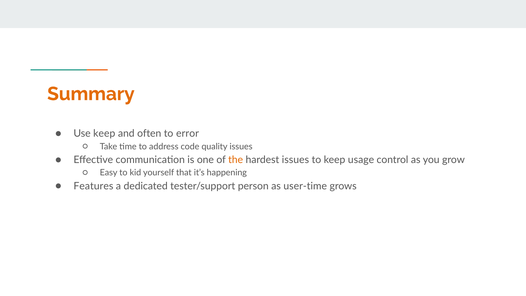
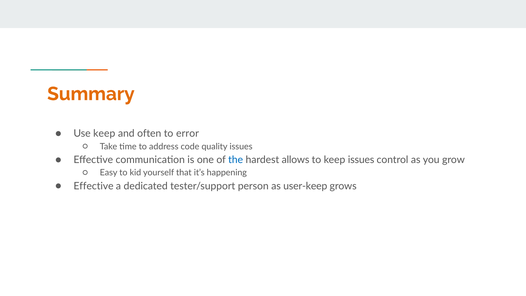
the colour: orange -> blue (236, 160)
hardest issues: issues -> allows (296, 160)
keep usage: usage -> issues (361, 160)
Features: Features -> Effective (94, 186)
user-time: user-time -> user-keep (305, 186)
